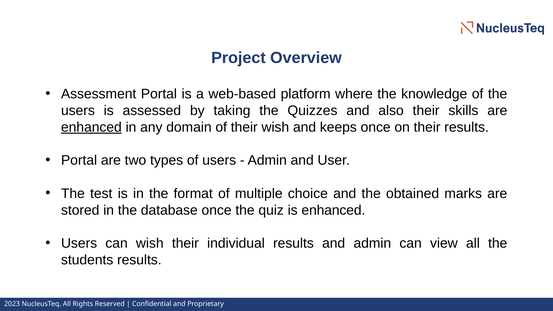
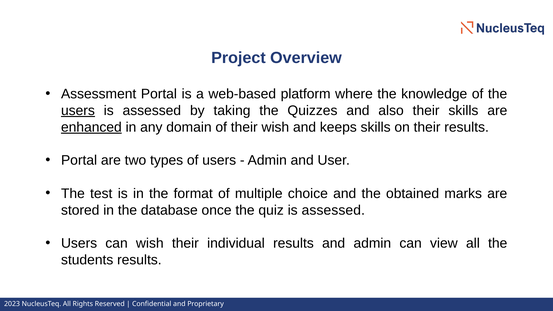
users underline: none -> present (78, 111)
keeps once: once -> skills (376, 127)
quiz is enhanced: enhanced -> assessed (333, 210)
